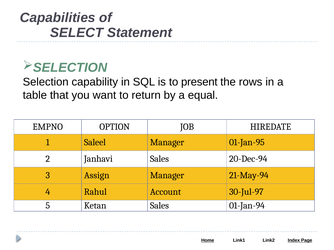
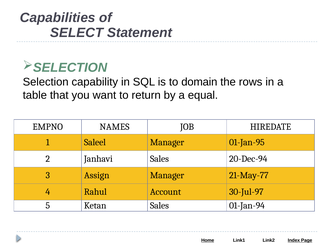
present: present -> domain (199, 82)
OPTION: OPTION -> NAMES (115, 127)
21-May-94: 21-May-94 -> 21-May-77 (249, 176)
